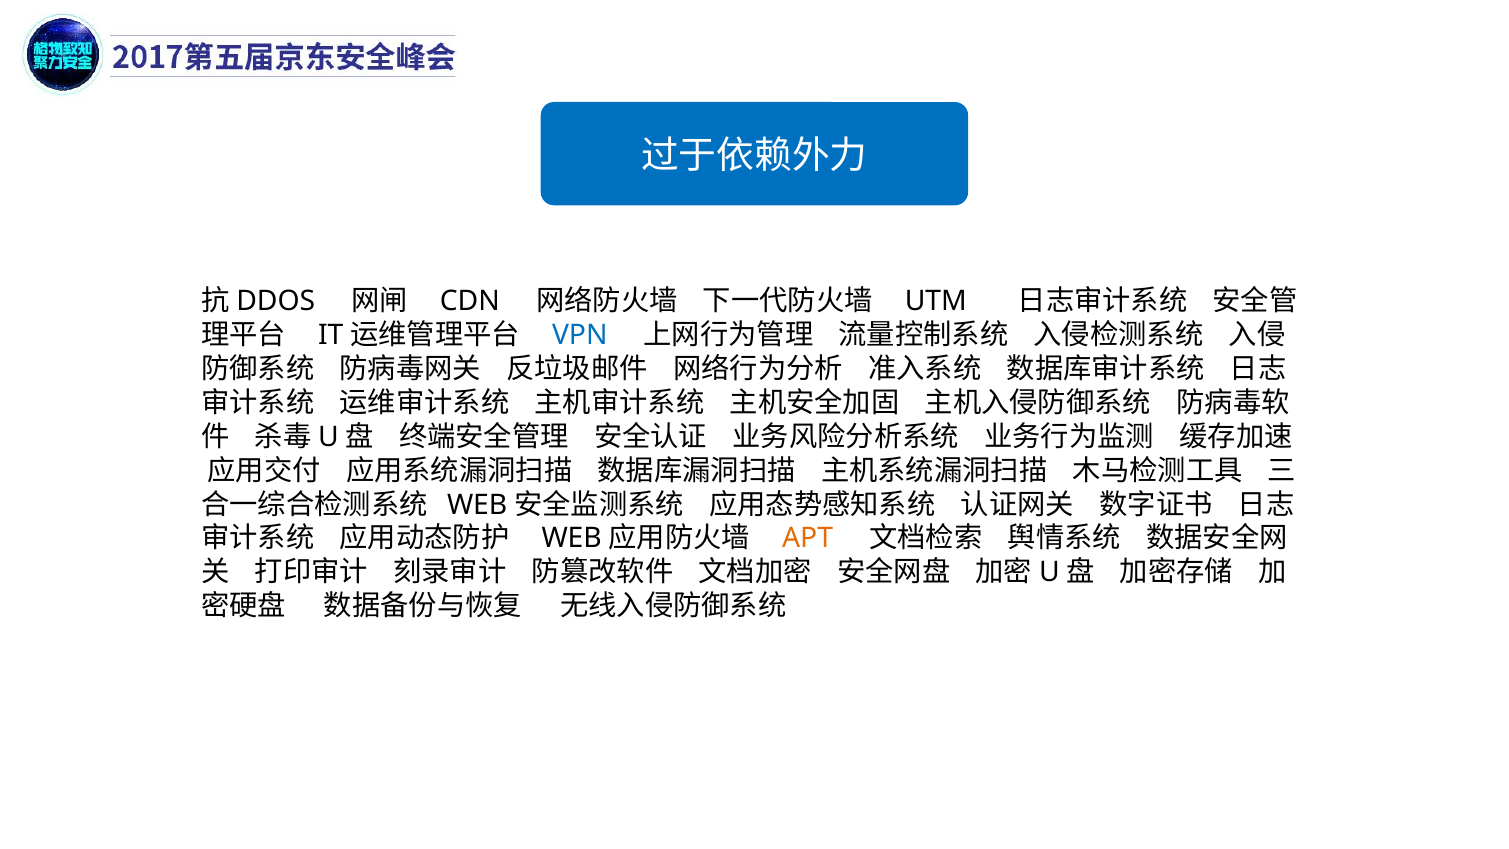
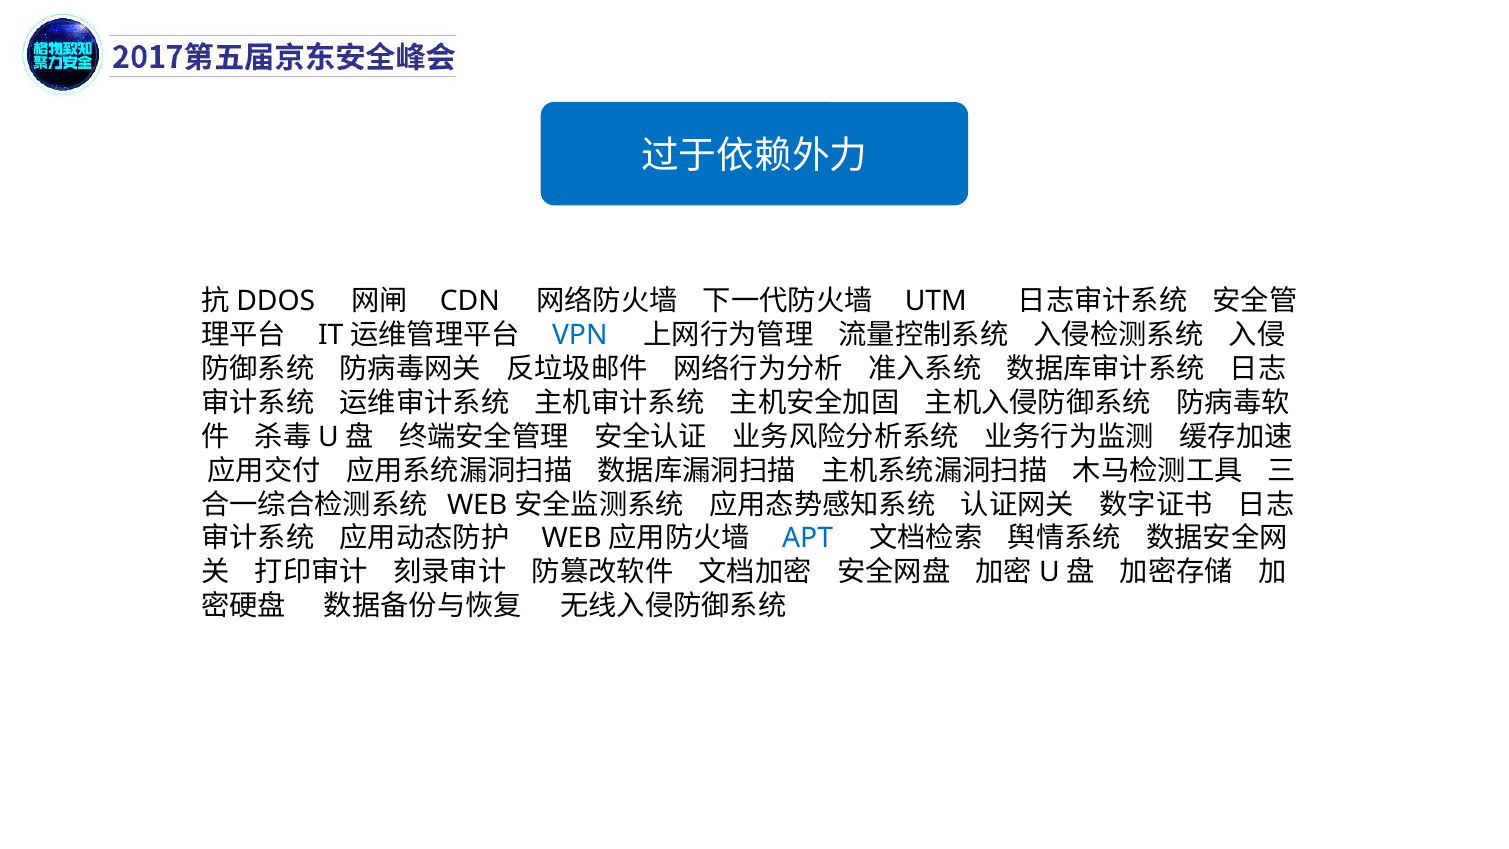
APT colour: orange -> blue (808, 539)
